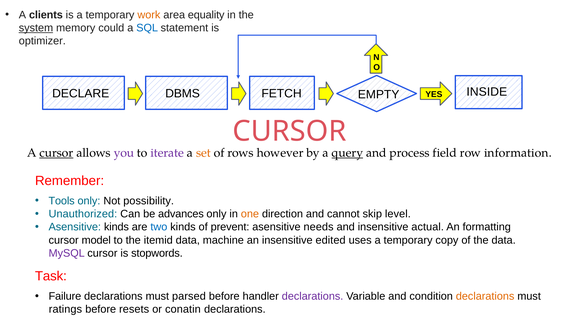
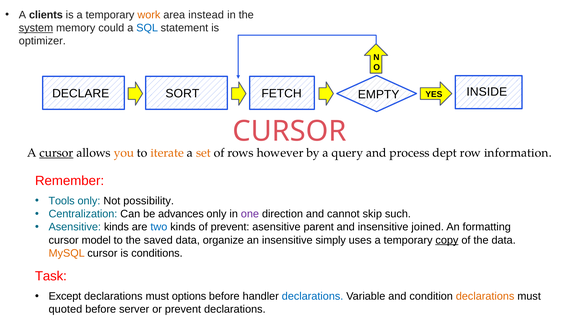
equality: equality -> instead (206, 15)
DBMS: DBMS -> SORT (182, 93)
you colour: purple -> orange (124, 153)
iterate colour: purple -> orange (167, 153)
query underline: present -> none (347, 153)
field: field -> dept (445, 153)
Unauthorized: Unauthorized -> Centralization (83, 214)
one colour: orange -> purple (250, 214)
level: level -> such (398, 214)
needs: needs -> parent (319, 227)
actual: actual -> joined (428, 227)
itemid: itemid -> saved (158, 240)
machine: machine -> organize (223, 240)
edited: edited -> simply (331, 240)
copy underline: none -> present (447, 240)
MySQL colour: purple -> orange (67, 253)
stopwords: stopwords -> conditions (157, 253)
Failure: Failure -> Except (65, 296)
parsed: parsed -> options (189, 296)
declarations colour: purple -> blue (313, 296)
ratings: ratings -> quoted (65, 309)
resets: resets -> server (134, 309)
or conatin: conatin -> prevent (183, 309)
